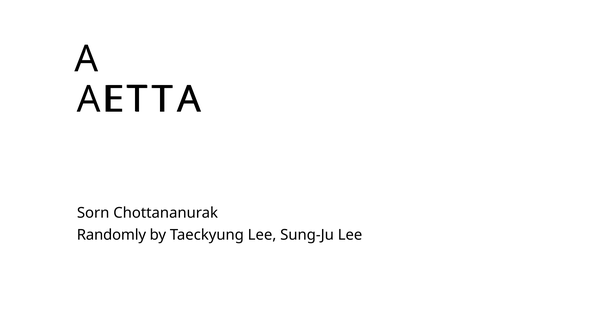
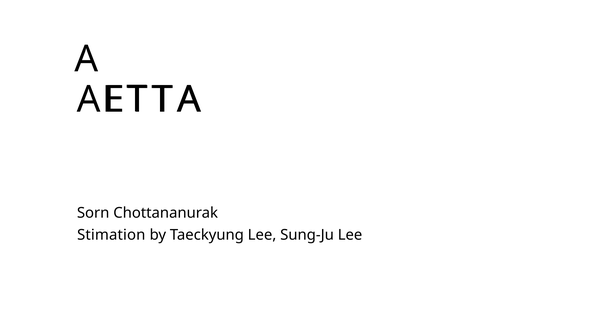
Randomly: Randomly -> Stimation (111, 235)
